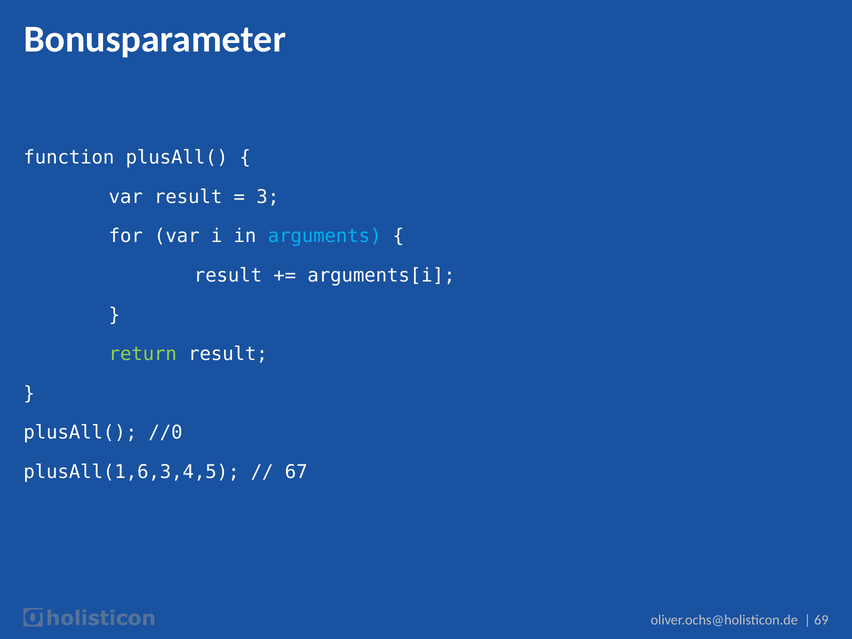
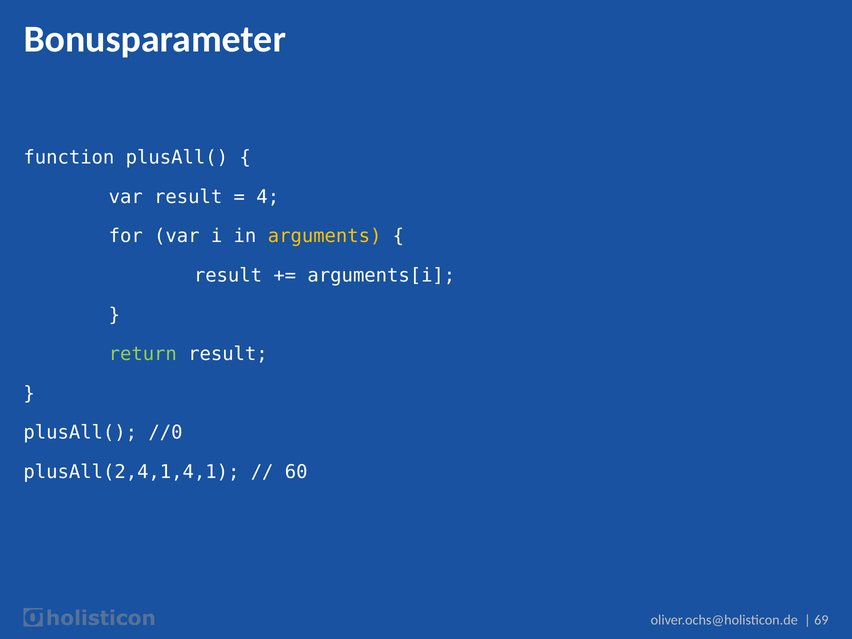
3: 3 -> 4 (268, 197)
arguments colour: light blue -> yellow (325, 236)
plusAll(1,6,3,4,5: plusAll(1,6,3,4,5 -> plusAll(2,4,1,4,1 (131, 472)
67: 67 -> 60 (296, 472)
